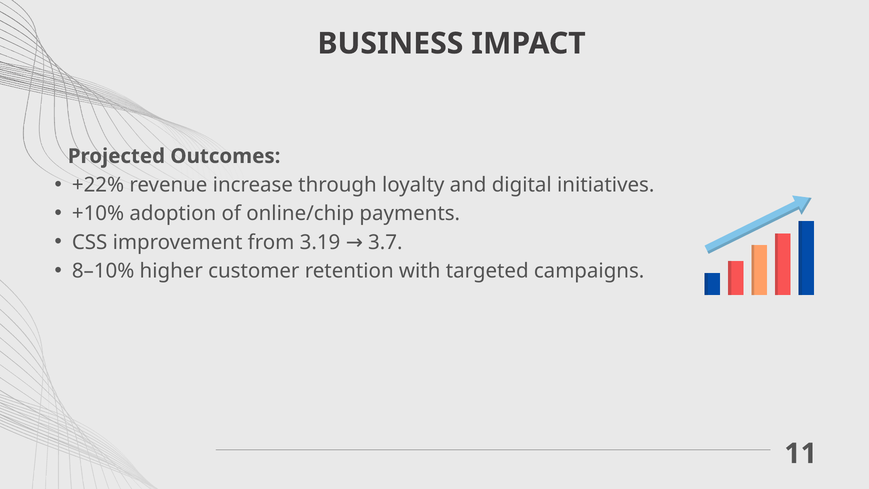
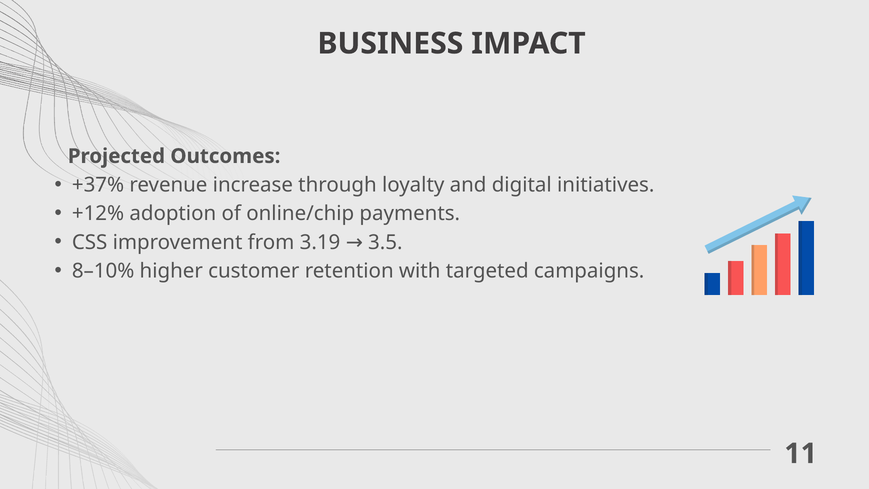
+22%: +22% -> +37% (98, 185)
+10%: +10% -> +12% (98, 213)
3.7: 3.7 -> 3.5 (385, 242)
